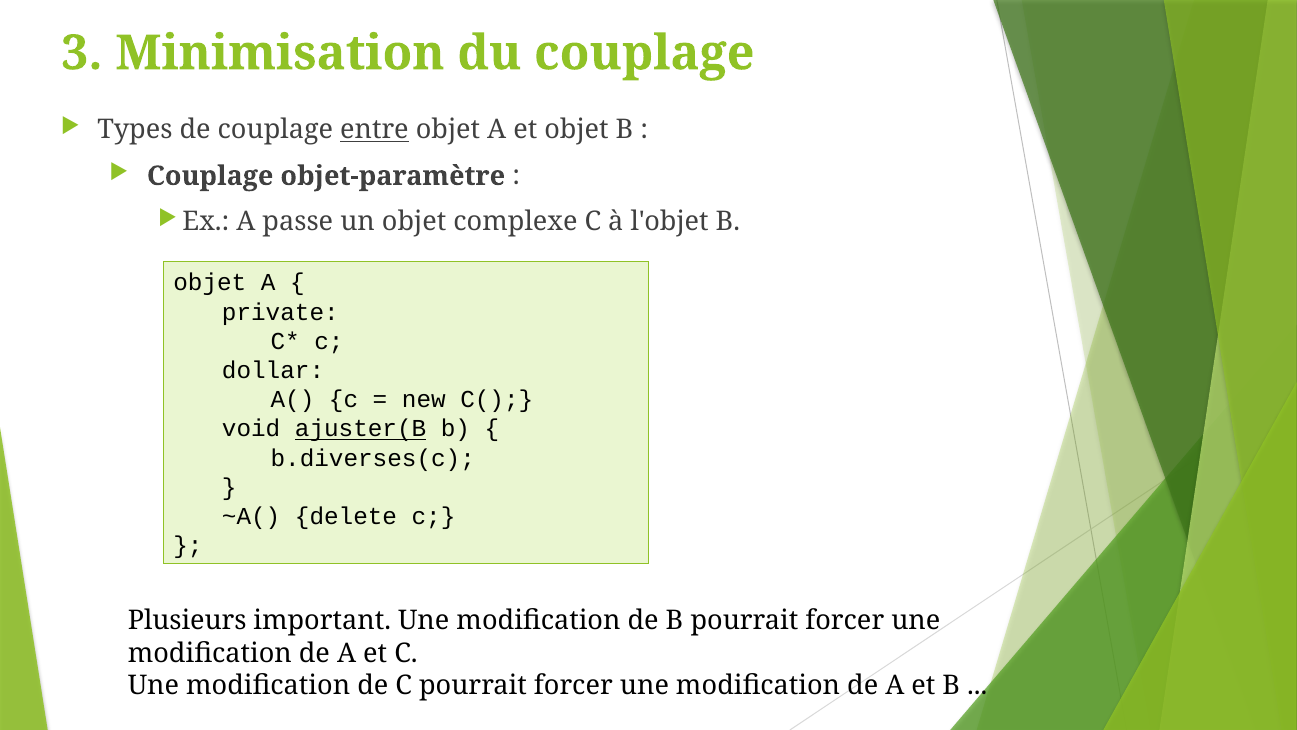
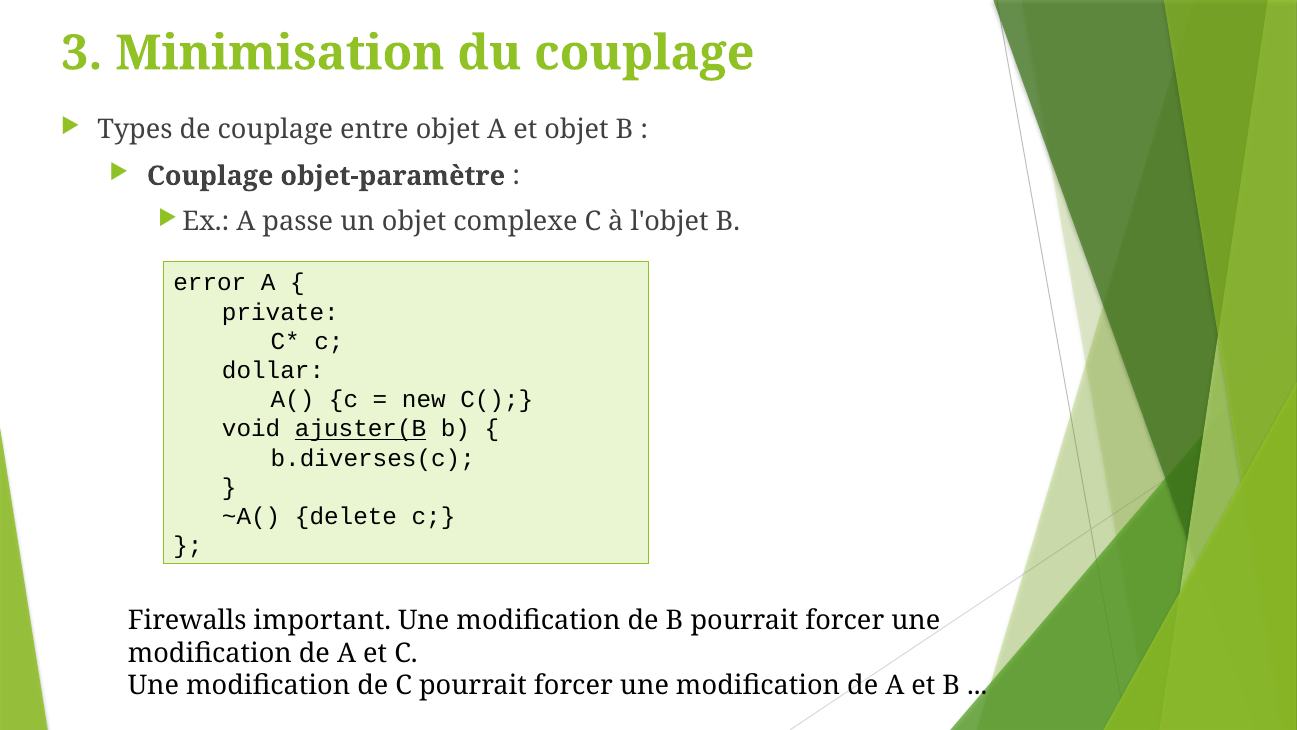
entre underline: present -> none (374, 130)
objet: objet -> error (210, 283)
Plusieurs: Plusieurs -> Firewalls (187, 621)
